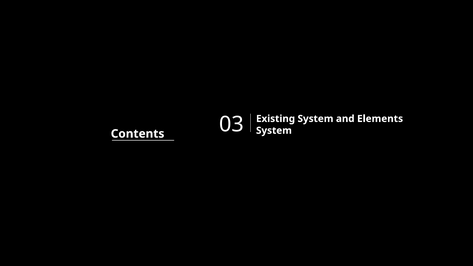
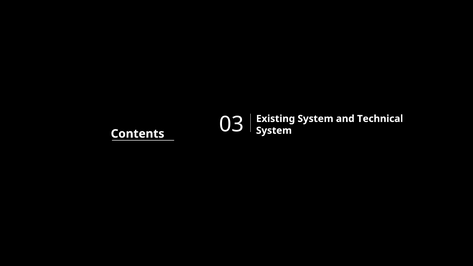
Elements: Elements -> Technical (380, 119)
